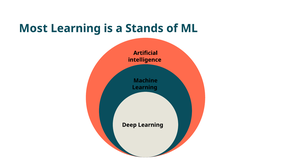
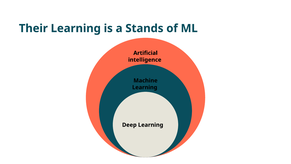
Most: Most -> Their (33, 28)
